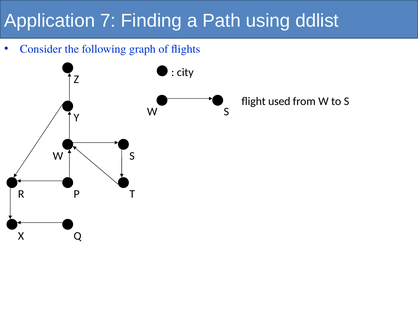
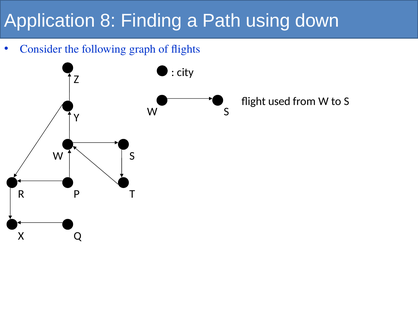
7: 7 -> 8 (108, 21)
ddlist: ddlist -> down (317, 21)
